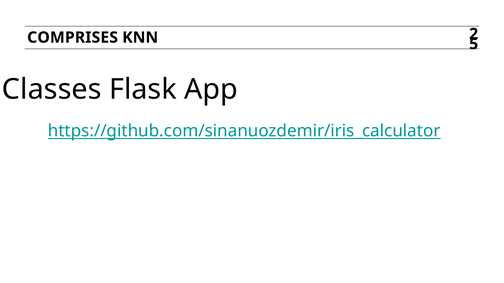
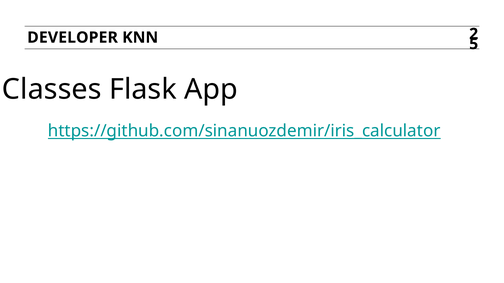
COMPRISES: COMPRISES -> DEVELOPER (73, 38)
